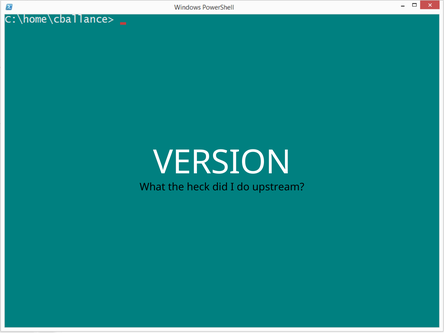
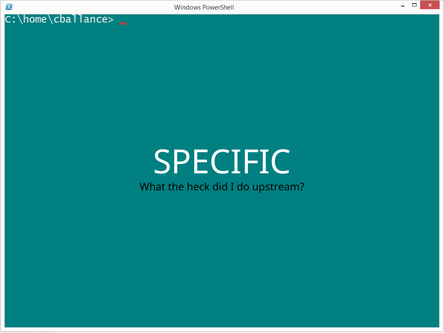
VERSION: VERSION -> SPECIFIC (222, 163)
